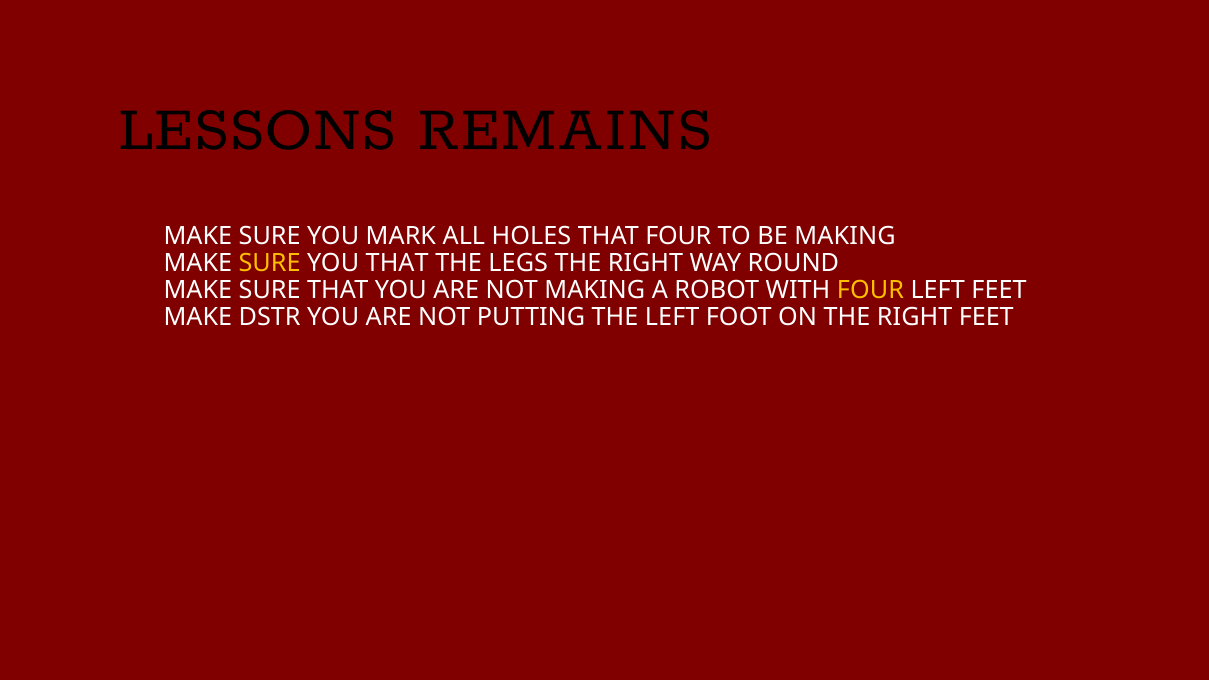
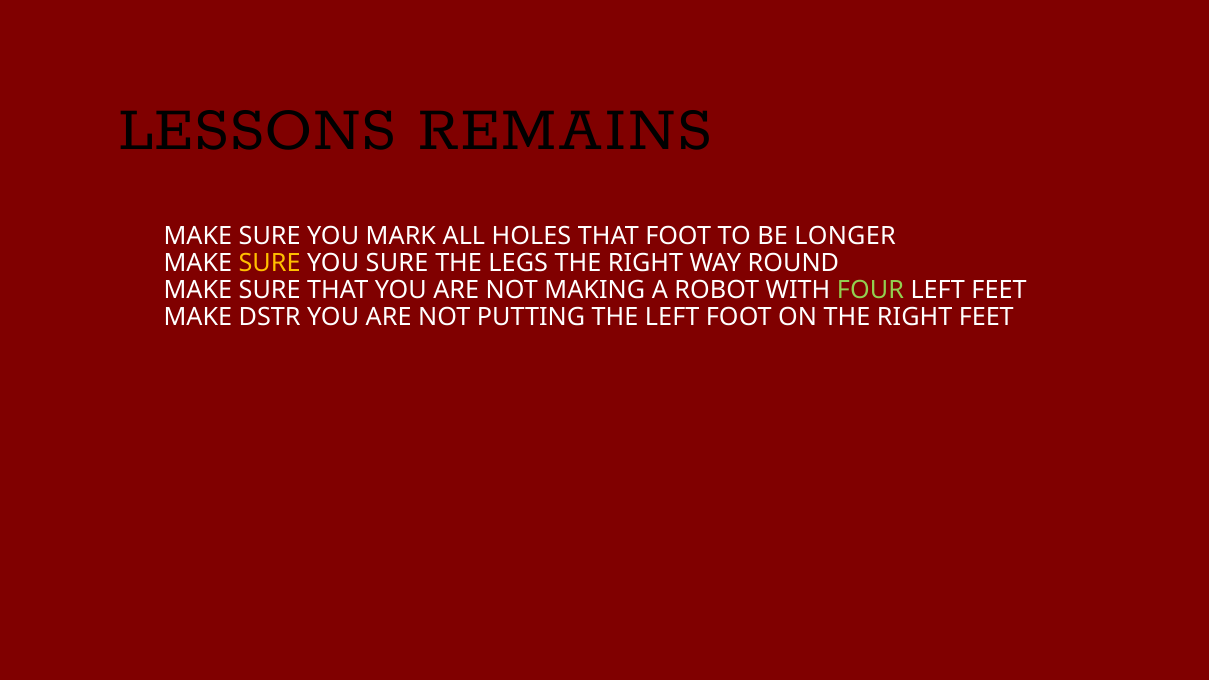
THAT FOUR: FOUR -> FOOT (678, 236)
BE MAKING: MAKING -> LONGER (845, 236)
YOU THAT: THAT -> SURE (397, 263)
FOUR colour: yellow -> light green (870, 290)
